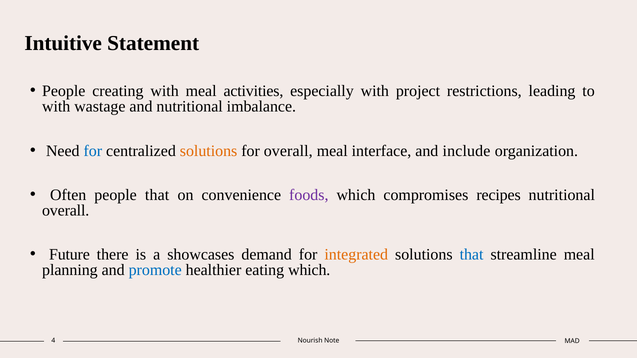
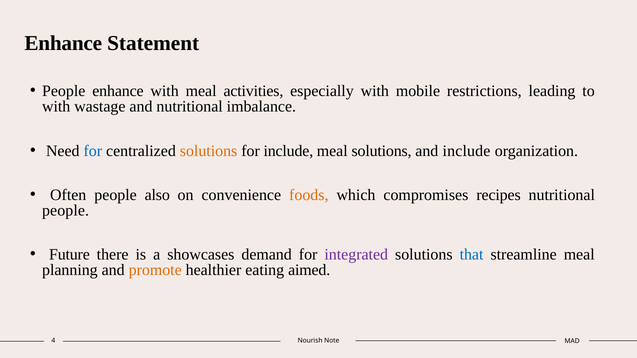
Intuitive: Intuitive -> Enhance (63, 43)
People creating: creating -> enhance (118, 91)
project: project -> mobile (418, 91)
for overall: overall -> include (288, 151)
meal interface: interface -> solutions (382, 151)
people that: that -> also (157, 195)
foods colour: purple -> orange (309, 195)
overall: overall -> people (66, 211)
integrated colour: orange -> purple (356, 255)
promote colour: blue -> orange (155, 270)
eating which: which -> aimed (309, 270)
